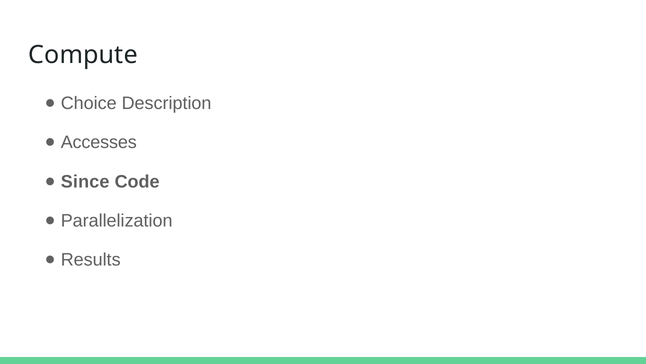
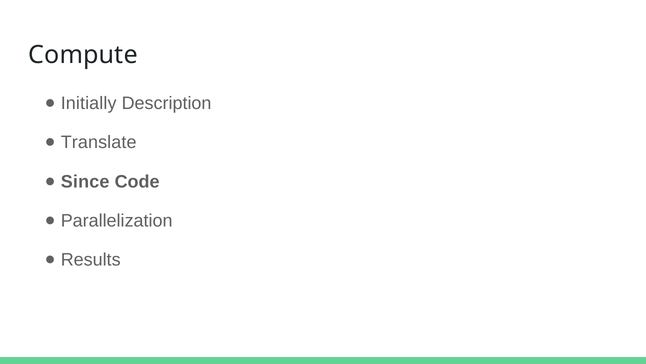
Choice: Choice -> Initially (89, 103)
Accesses: Accesses -> Translate (99, 142)
